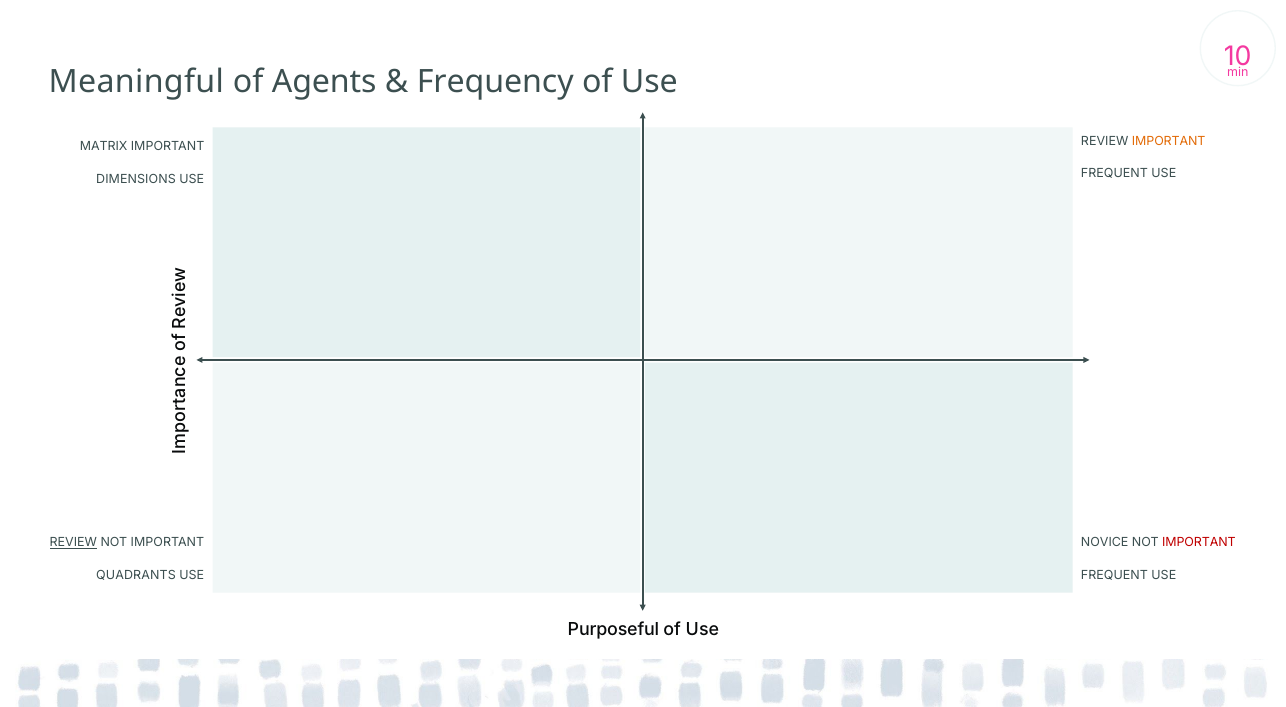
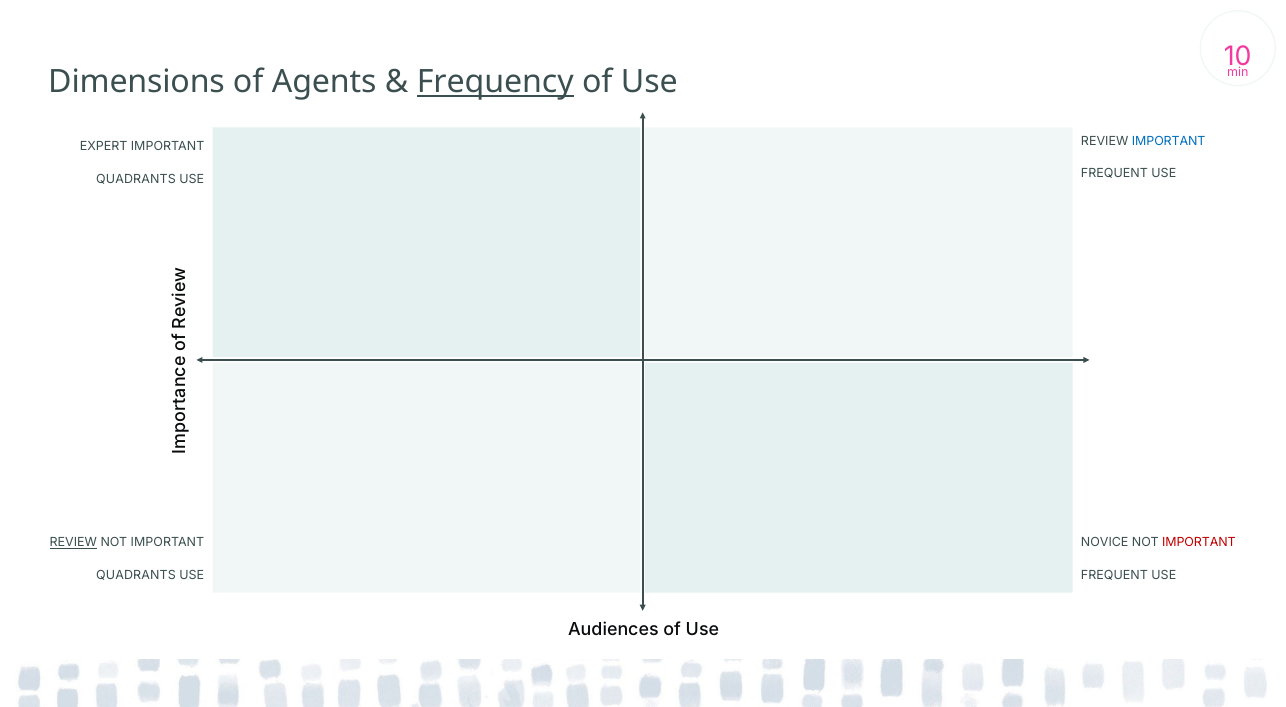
Meaningful: Meaningful -> Dimensions (137, 82)
Frequency underline: none -> present (495, 82)
IMPORTANT colour: orange -> blue (1169, 141)
MATRIX: MATRIX -> EXPERT (104, 146)
DIMENSIONS: DIMENSIONS -> QUADRANTS (136, 179)
Purposeful: Purposeful -> Audiences (613, 630)
